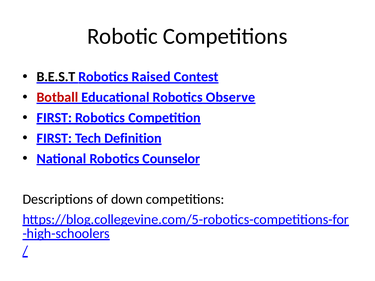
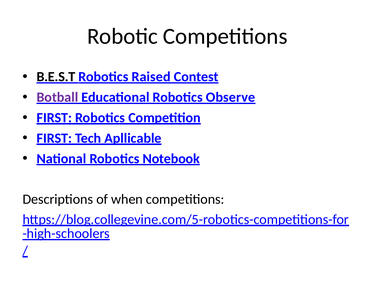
Botball colour: red -> purple (57, 97)
Definition: Definition -> Apllicable (133, 138)
Counselor: Counselor -> Notebook (171, 159)
down: down -> when (127, 199)
